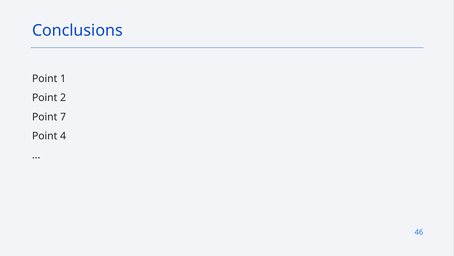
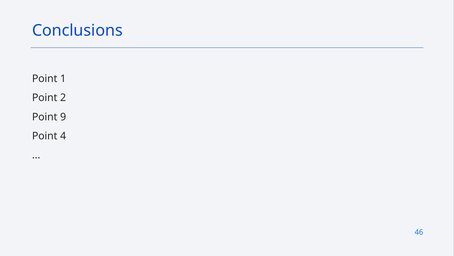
7: 7 -> 9 (63, 117)
